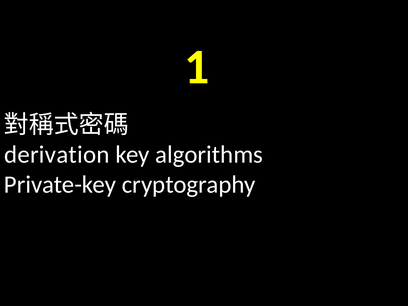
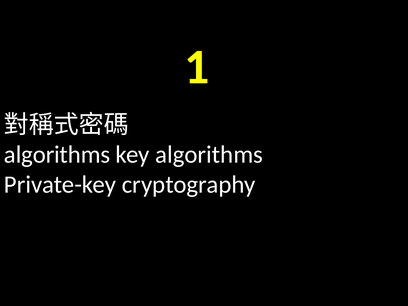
derivation: derivation -> algorithms (57, 155)
